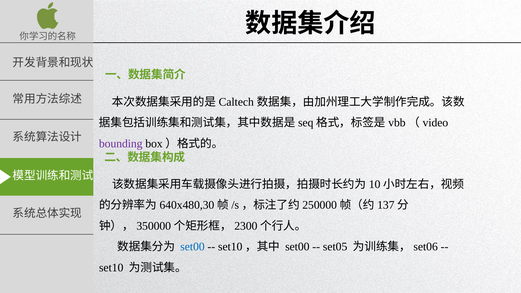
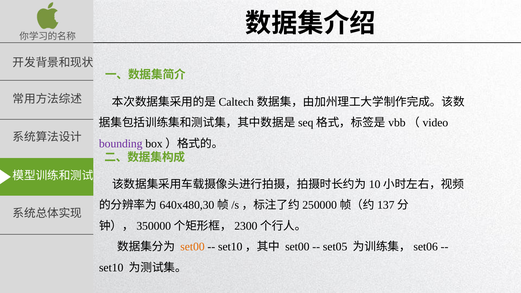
set00 colour: blue -> orange (192, 247)
